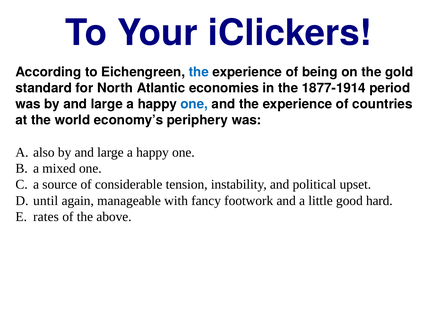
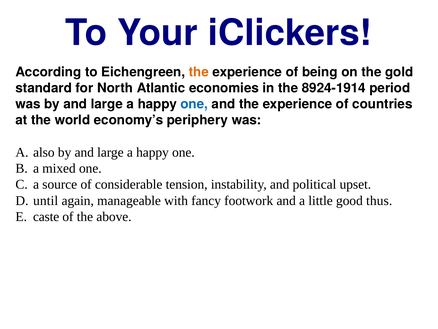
the colour: blue -> orange (199, 72)
1877-1914: 1877-1914 -> 8924-1914 (334, 88)
hard: hard -> thus (379, 200)
rates: rates -> caste (46, 216)
